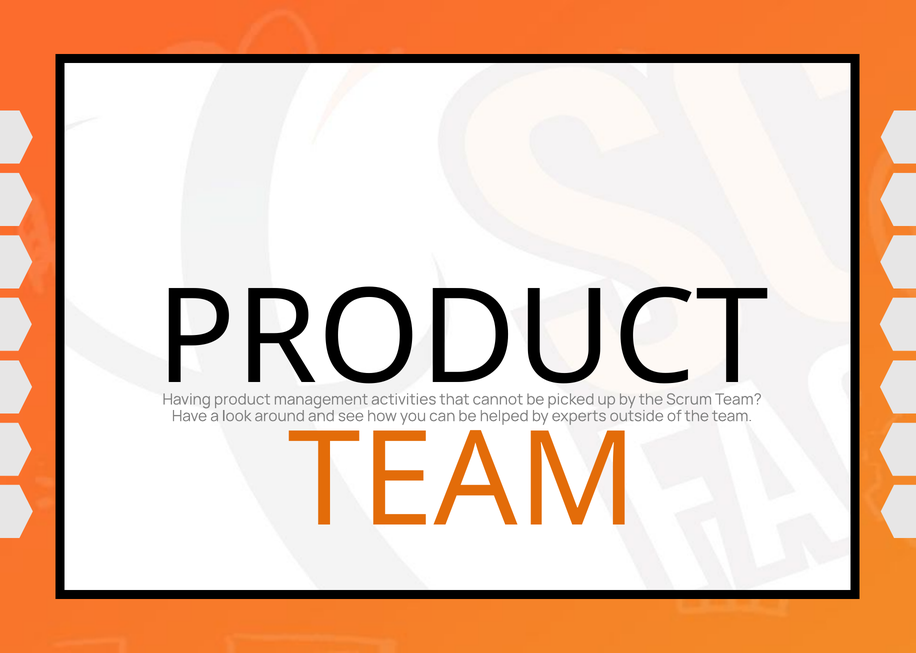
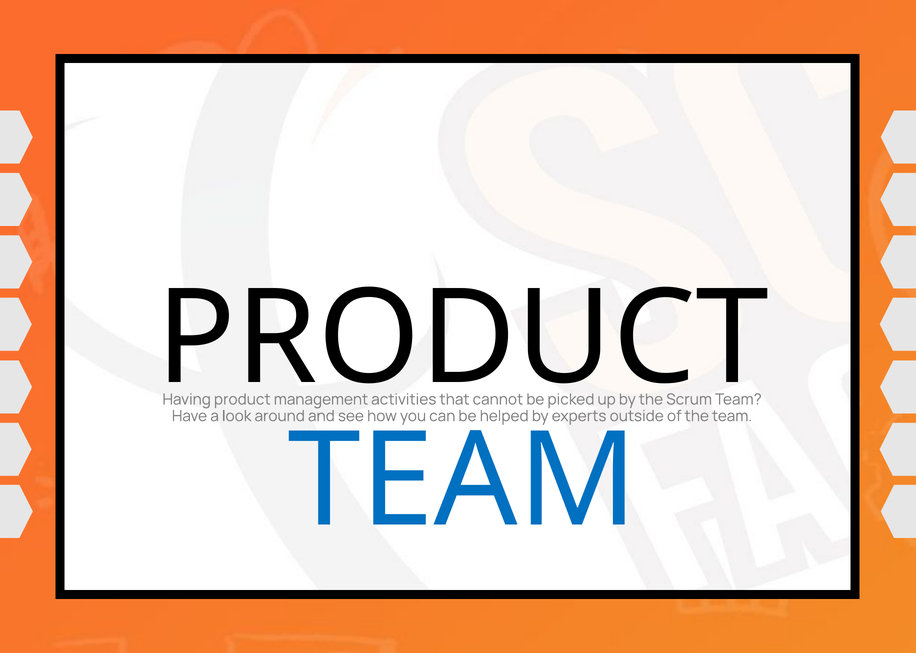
TEAM colour: orange -> blue (463, 481)
